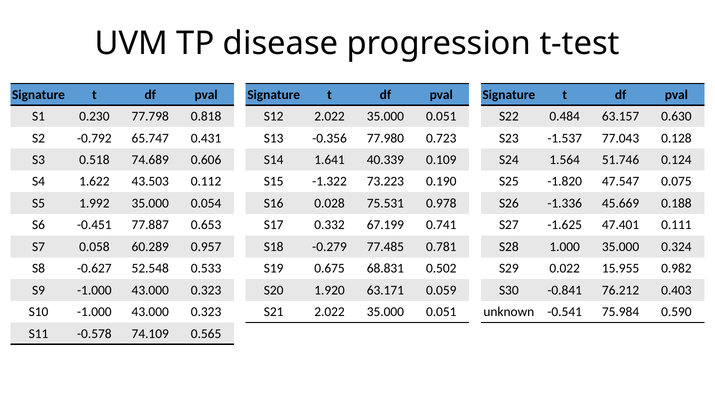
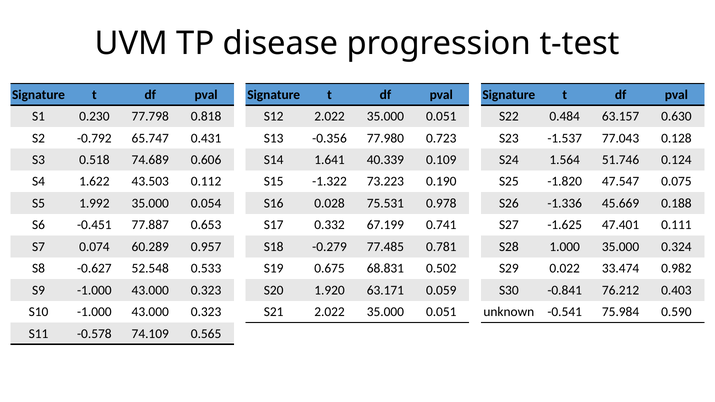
0.058: 0.058 -> 0.074 (94, 247)
15.955: 15.955 -> 33.474 (621, 269)
